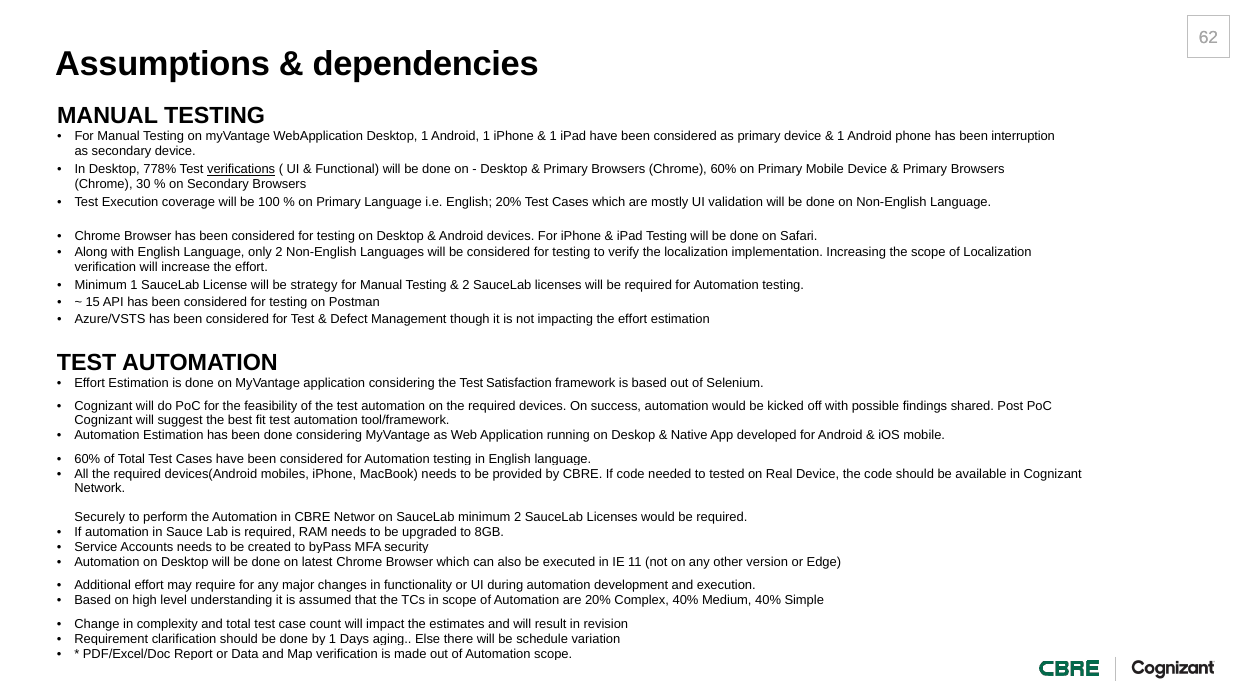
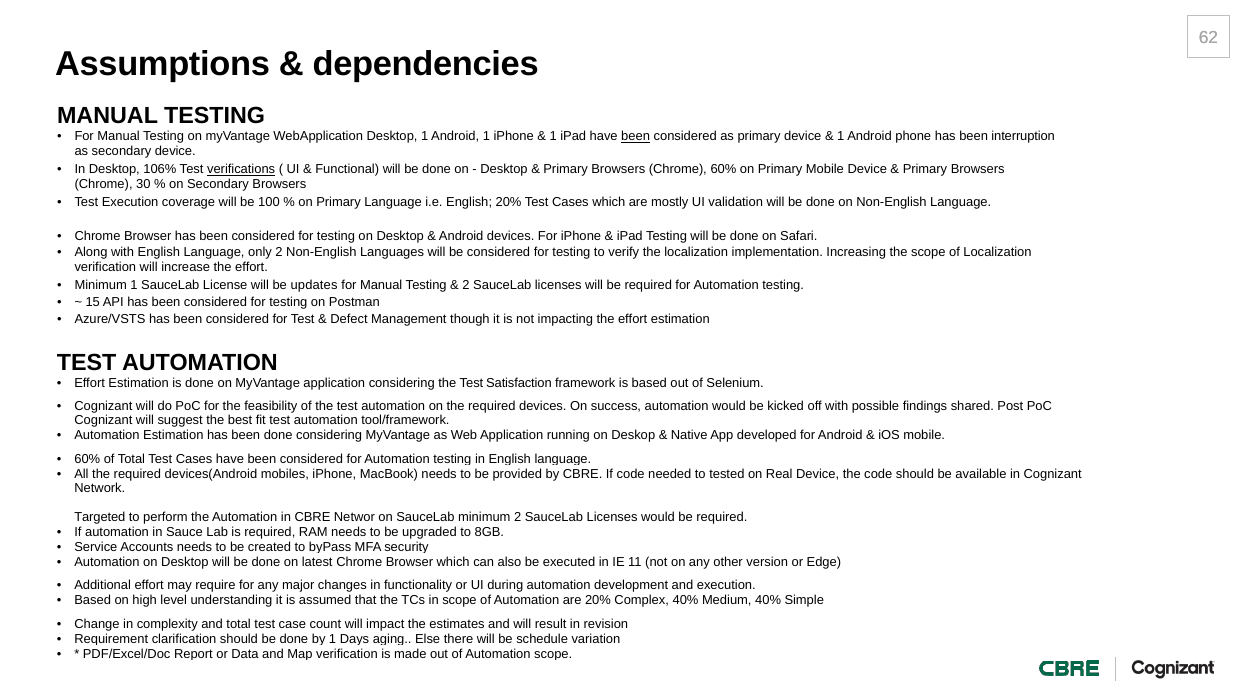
been underline: none -> present (636, 136)
778%: 778% -> 106% (160, 170)
strategy: strategy -> updates (314, 285)
Securely: Securely -> Targeted (100, 517)
